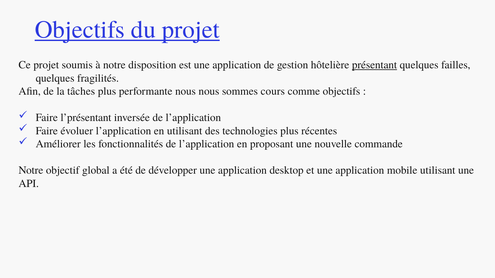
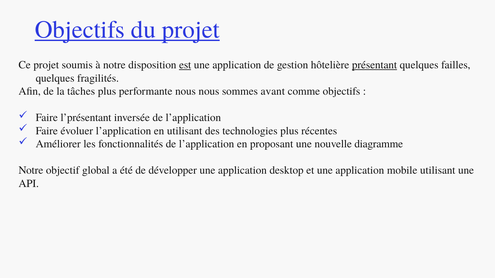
est underline: none -> present (185, 65)
cours: cours -> avant (273, 91)
commande: commande -> diagramme (379, 144)
